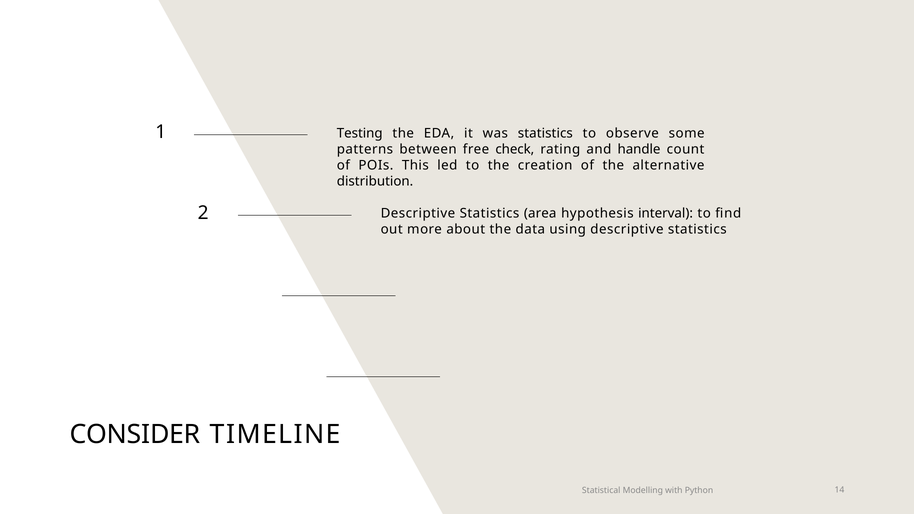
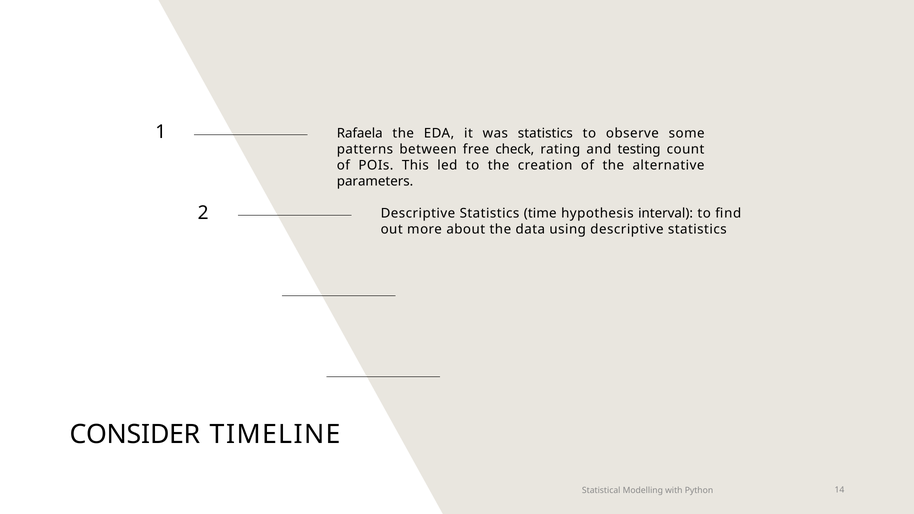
Testing: Testing -> Rafaela (360, 133)
handle: handle -> testing (639, 149)
distribution: distribution -> parameters (375, 181)
area: area -> time (540, 214)
